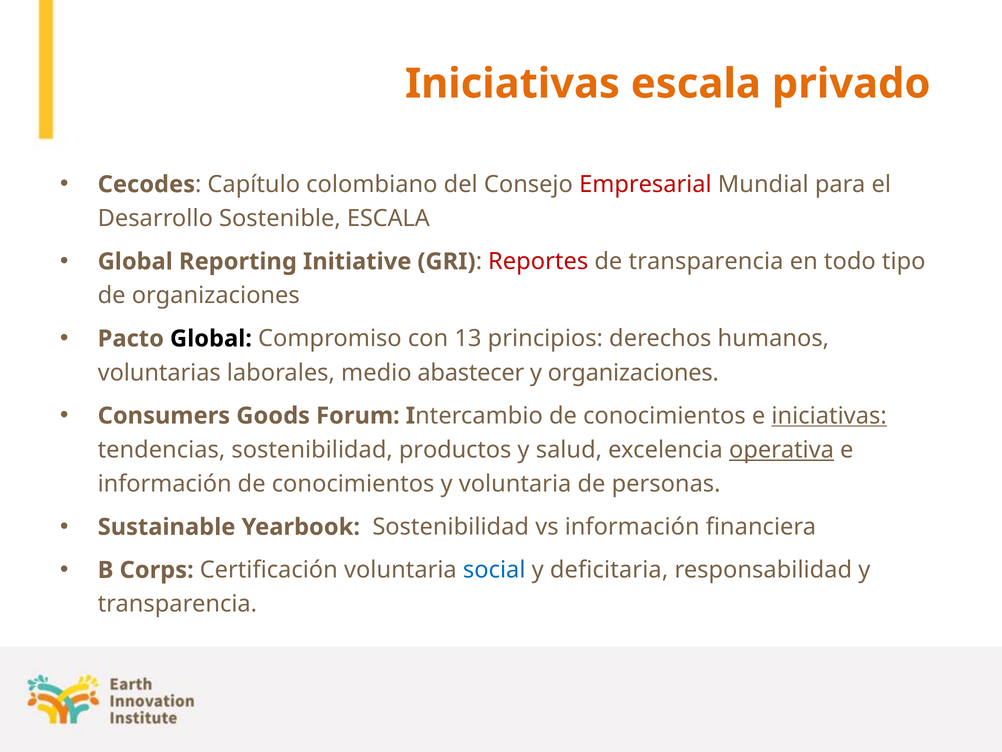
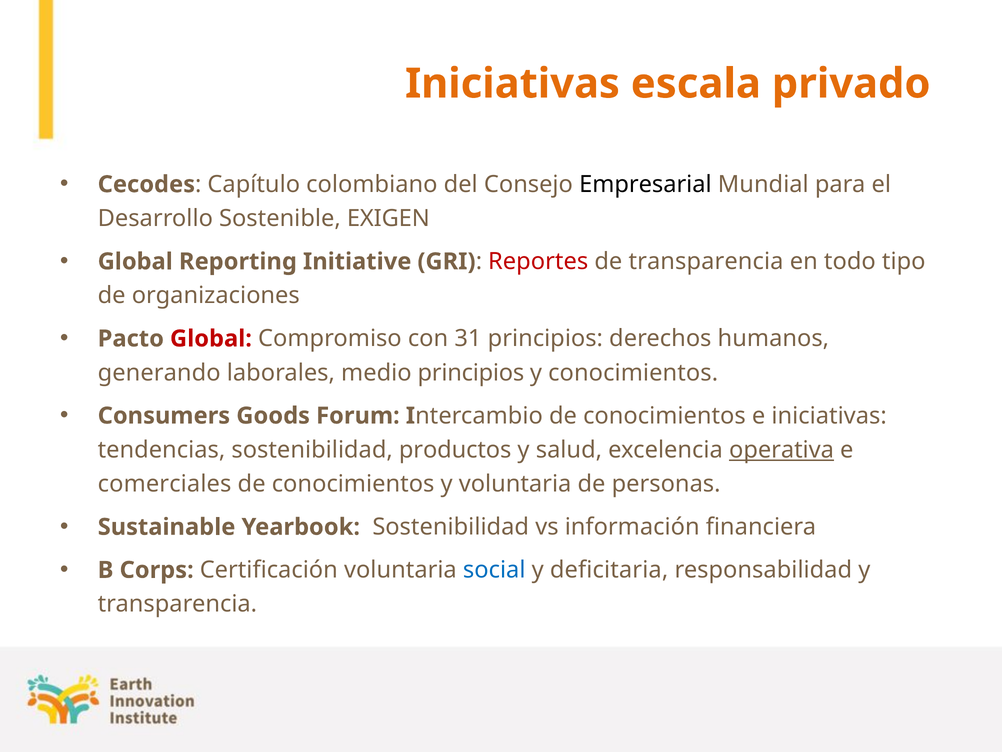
Empresarial colour: red -> black (645, 184)
Sostenible ESCALA: ESCALA -> EXIGEN (388, 218)
Global colour: black -> red (211, 338)
13: 13 -> 31 (468, 338)
voluntarias: voluntarias -> generando (159, 373)
medio abastecer: abastecer -> principios (471, 373)
y organizaciones: organizaciones -> conocimientos (633, 373)
iniciativas underline: present -> none (829, 416)
información: información -> comerciales (165, 484)
